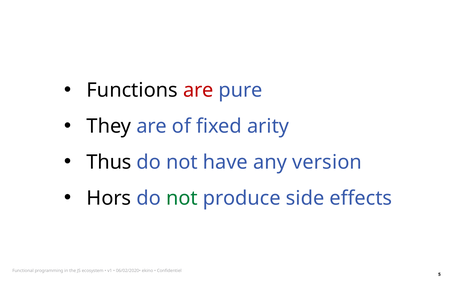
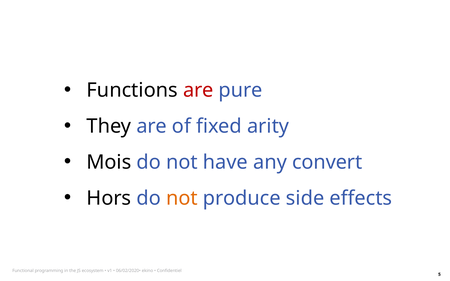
Thus: Thus -> Mois (109, 162)
version: version -> convert (327, 162)
not colour: green -> orange (182, 198)
